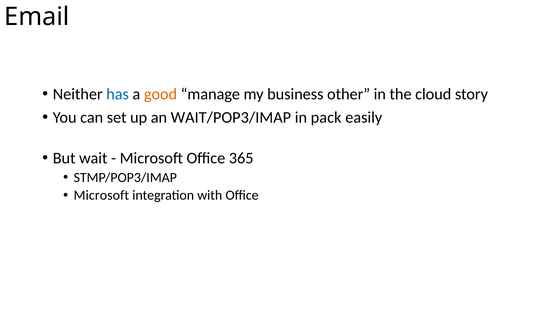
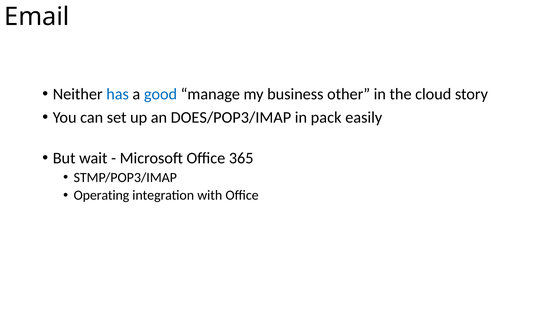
good colour: orange -> blue (160, 94)
WAIT/POP3/IMAP: WAIT/POP3/IMAP -> DOES/POP3/IMAP (231, 117)
Microsoft: Microsoft -> Operating (101, 195)
